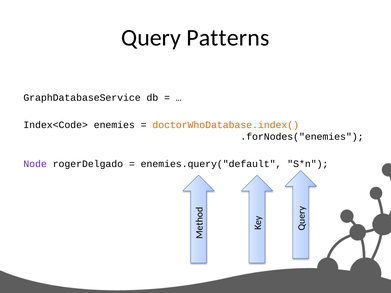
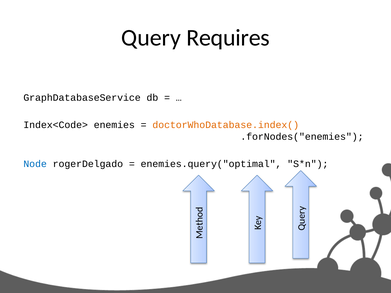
Patterns: Patterns -> Requires (228, 38)
Node colour: purple -> blue (35, 164)
enemies.query("default: enemies.query("default -> enemies.query("optimal (211, 164)
